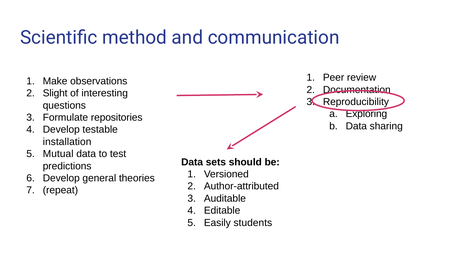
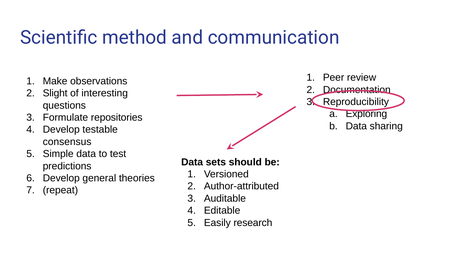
installation: installation -> consensus (67, 142)
Mutual: Mutual -> Simple (58, 154)
students: students -> research (253, 223)
